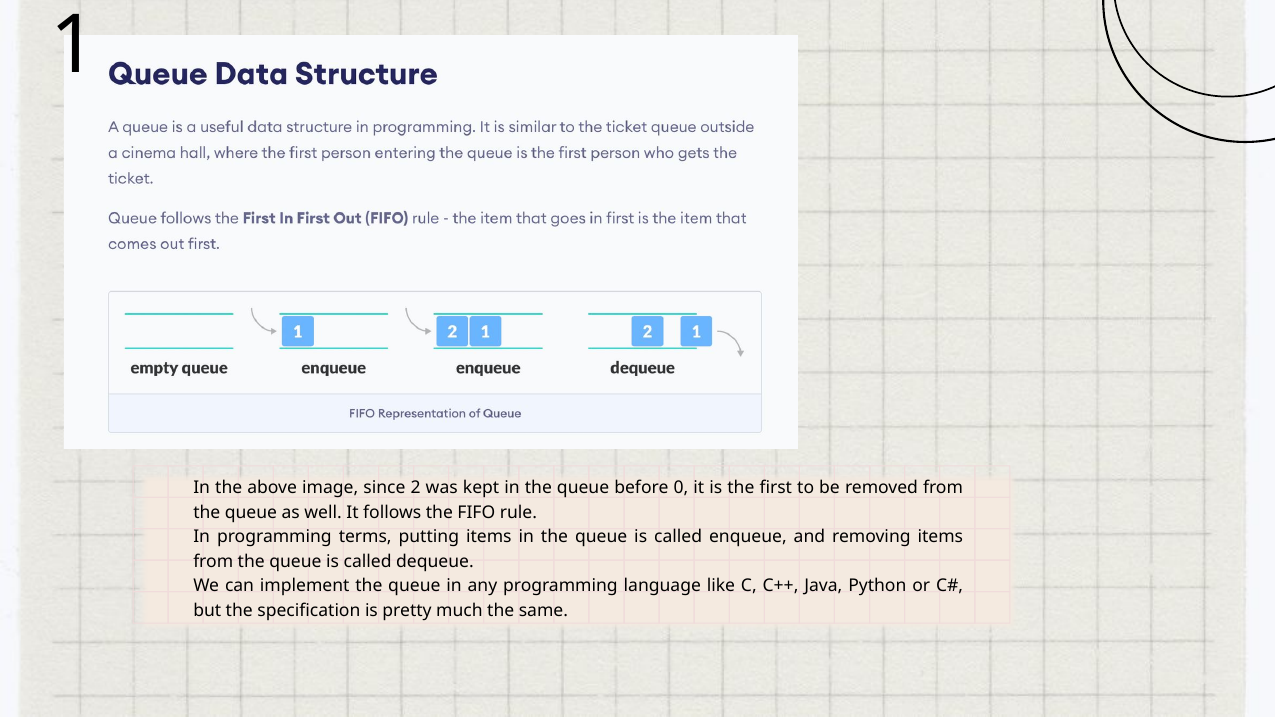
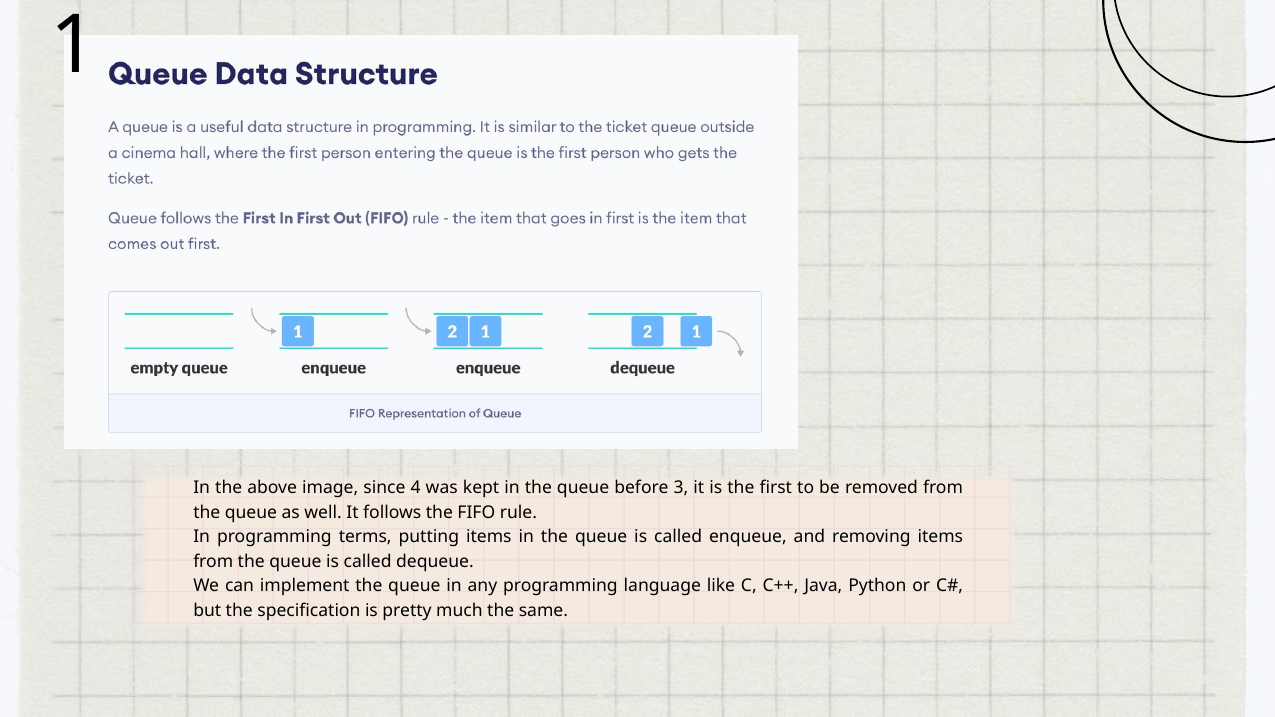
2: 2 -> 4 (416, 488)
0: 0 -> 3 (681, 488)
